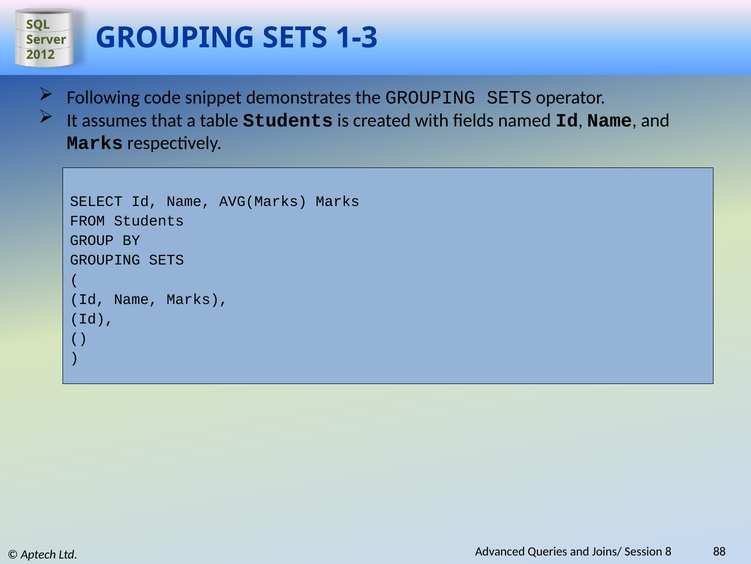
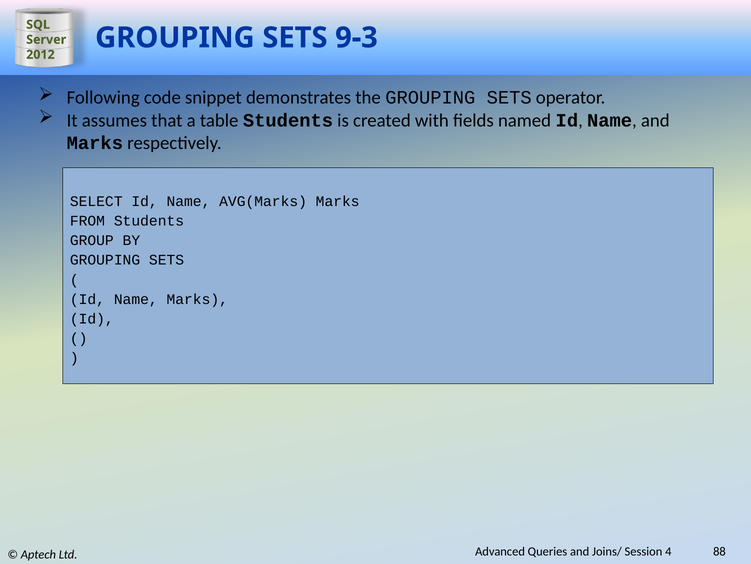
1-3: 1-3 -> 9-3 (356, 38)
8: 8 -> 4 (668, 551)
